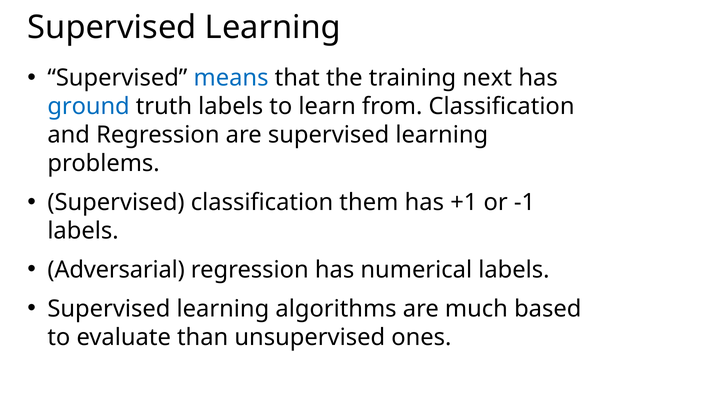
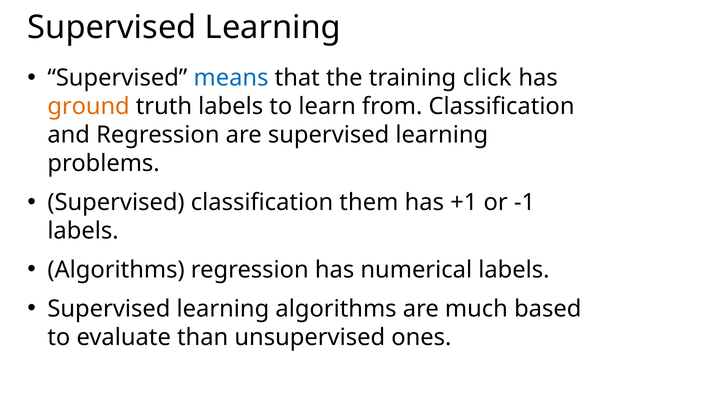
next: next -> click (487, 78)
ground colour: blue -> orange (89, 106)
Adversarial: Adversarial -> Algorithms (116, 270)
